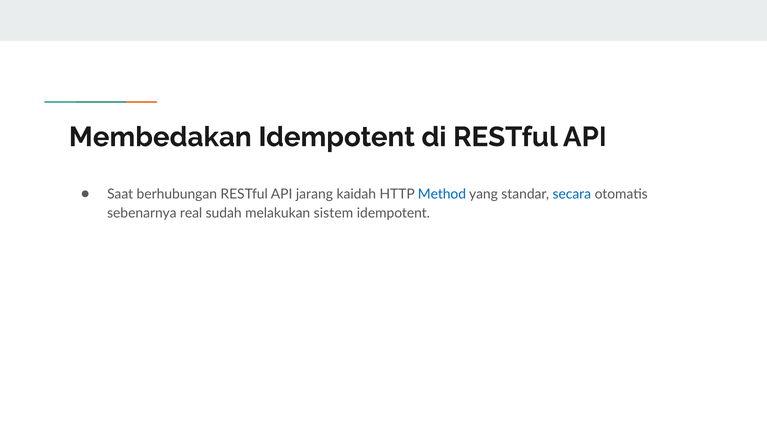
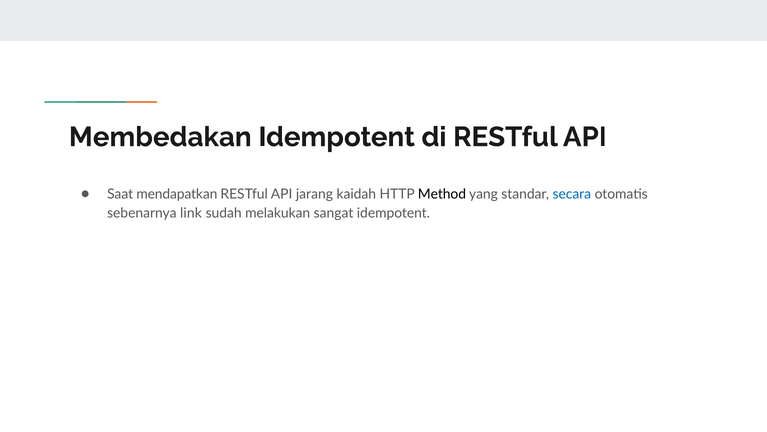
berhubungan: berhubungan -> mendapatkan (177, 194)
Method colour: blue -> black (442, 194)
real: real -> link (191, 213)
sistem: sistem -> sangat (334, 213)
